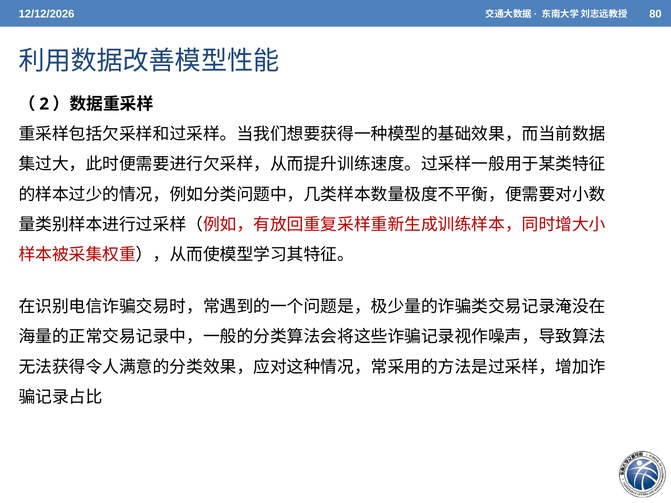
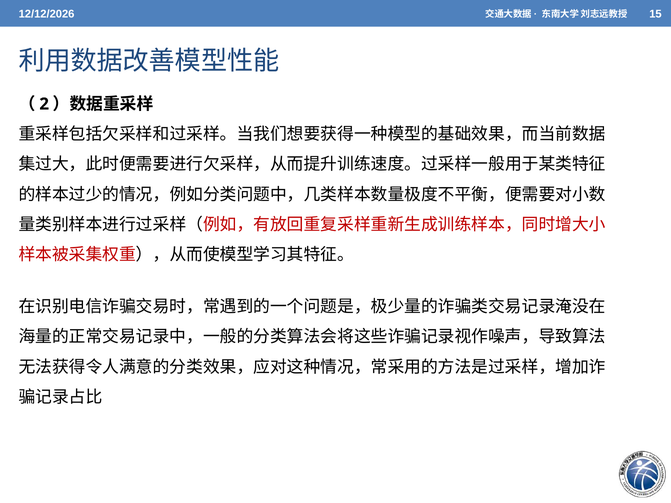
80: 80 -> 15 (655, 14)
